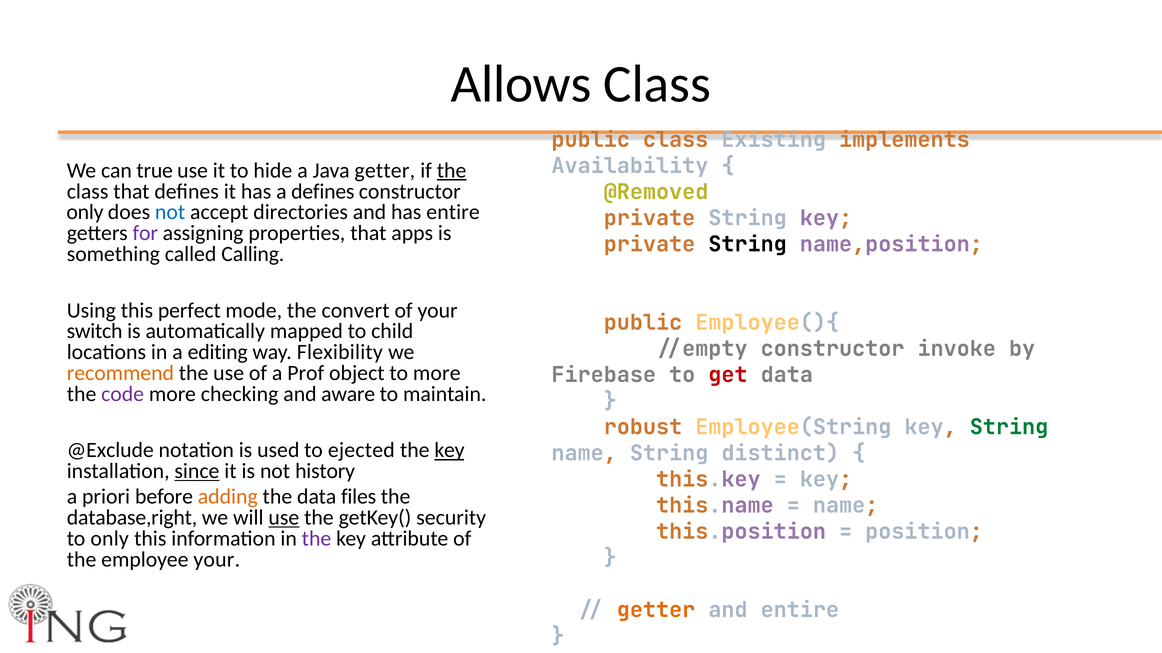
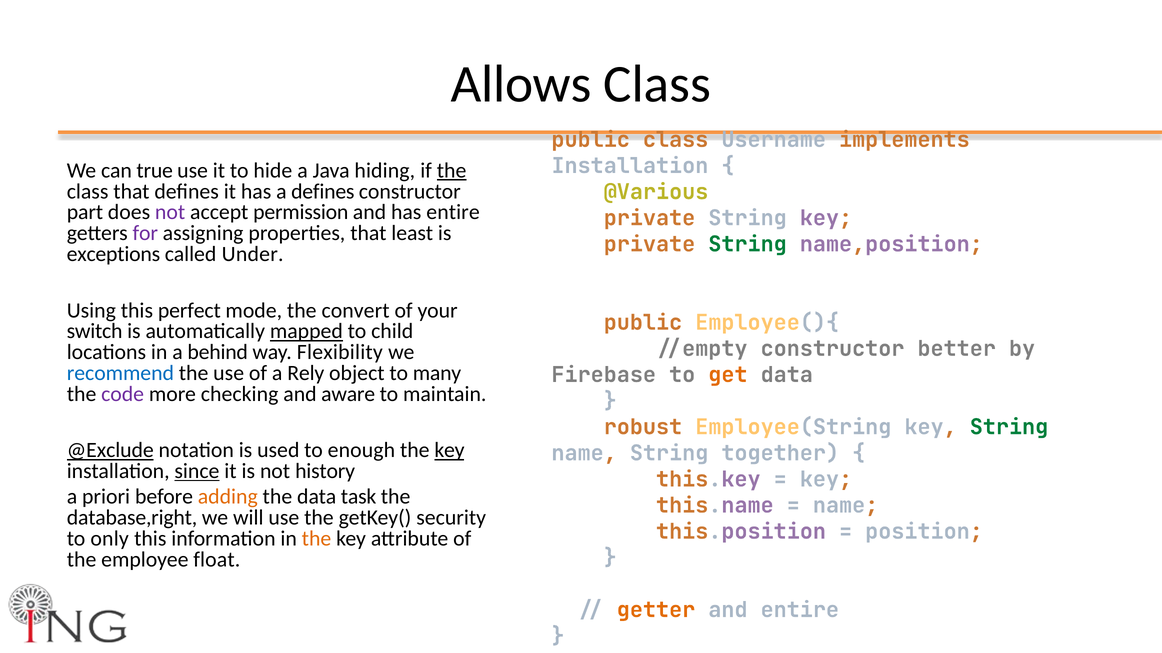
Existing: Existing -> Username (774, 140)
Availability: Availability -> Installation (630, 166)
Java getter: getter -> hiding (385, 171)
@Removed: @Removed -> @Various (656, 192)
only: only -> part (85, 212)
not colour: blue -> purple (170, 212)
directories: directories -> permission (301, 212)
apps: apps -> least (412, 233)
String colour: black -> green (748, 244)
something: something -> exceptions (113, 254)
Calling: Calling -> Under (253, 254)
mapped underline: none -> present (306, 332)
invoke: invoke -> better (957, 349)
editing: editing -> behind (218, 353)
recommend colour: orange -> blue (120, 373)
Prof: Prof -> Rely (306, 373)
to more: more -> many (437, 373)
get colour: red -> orange (728, 375)
@Exclude underline: none -> present (110, 451)
ejected: ejected -> enough (361, 451)
distinct: distinct -> together (780, 454)
files: files -> task (359, 497)
use underline: present -> none (284, 518)
the colour: purple -> orange (317, 539)
employee your: your -> float (217, 560)
